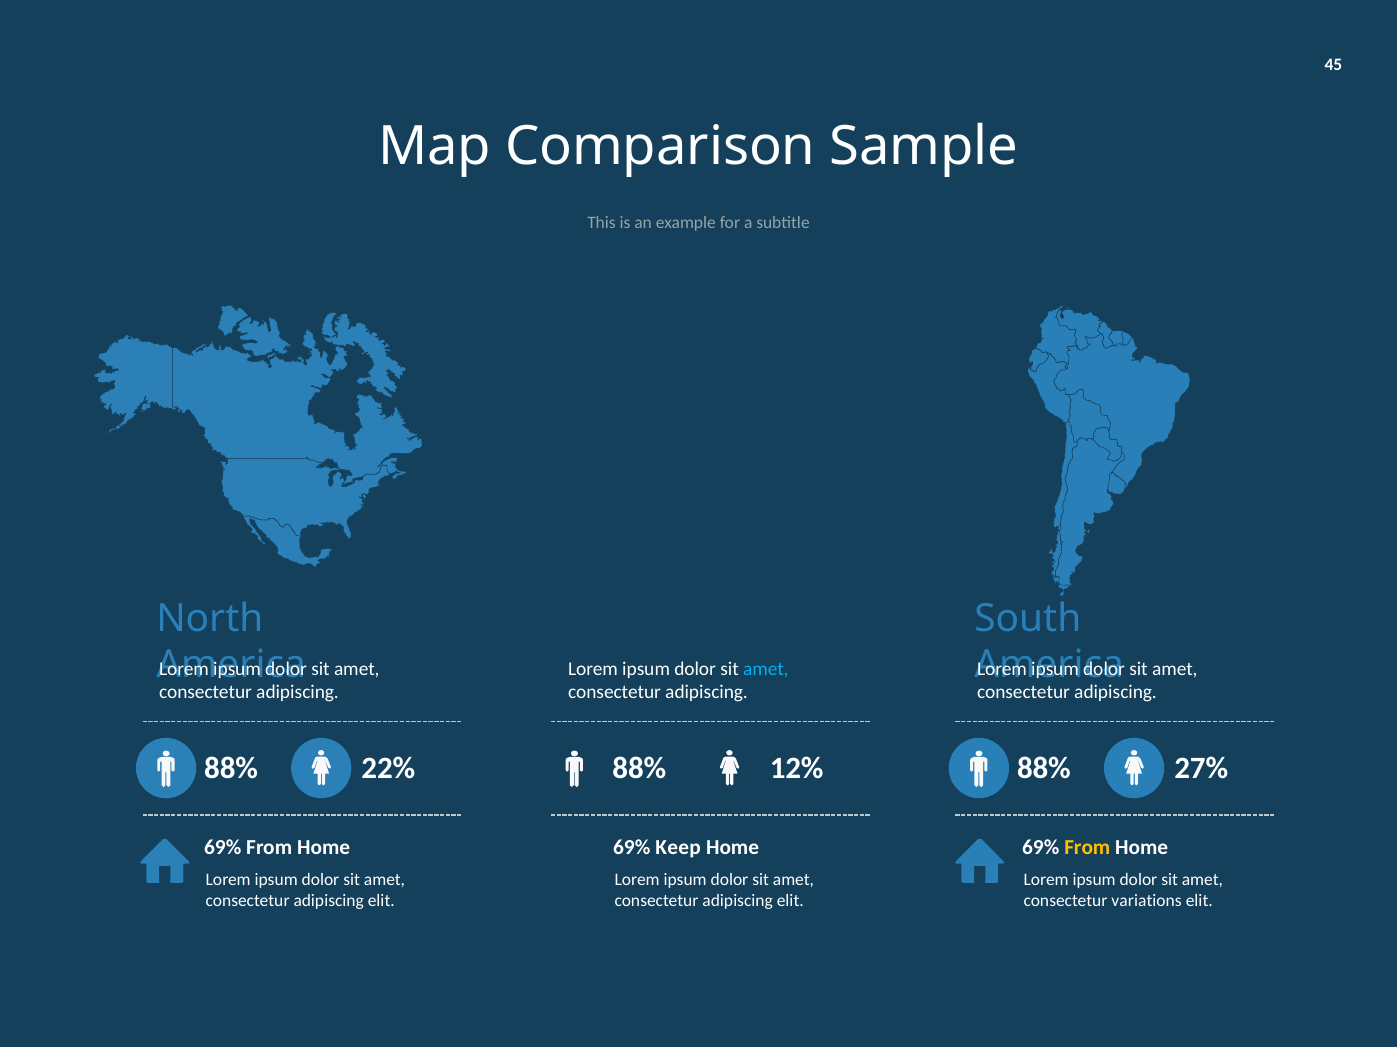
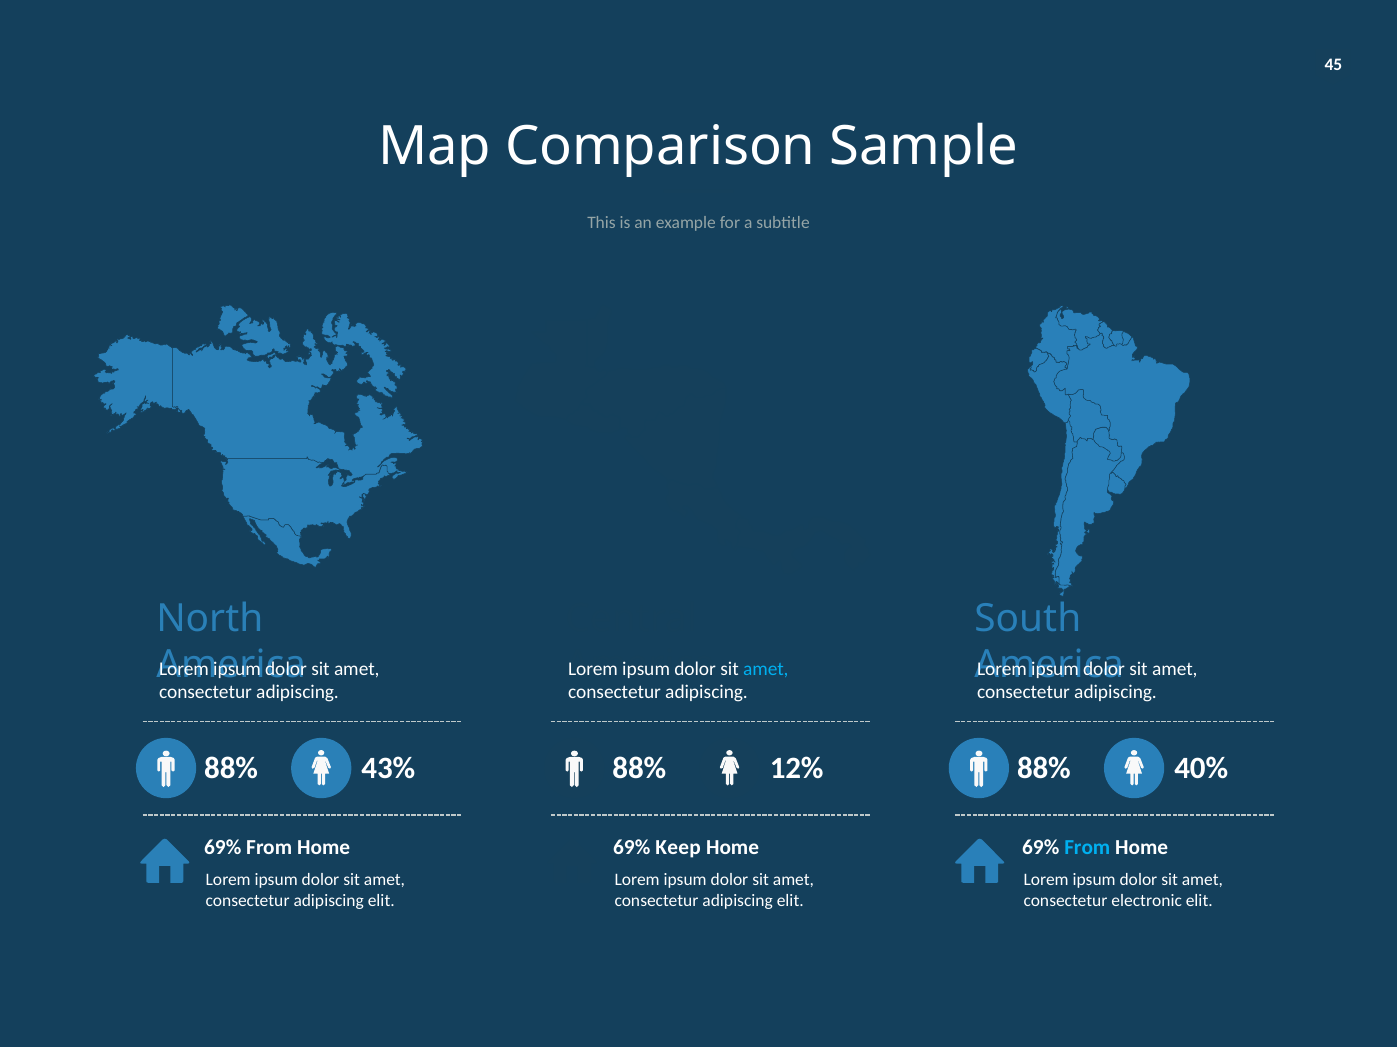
22%: 22% -> 43% (388, 769)
27%: 27% -> 40% (1201, 769)
From colour: yellow -> light blue (1087, 848)
variations: variations -> electronic (1147, 901)
